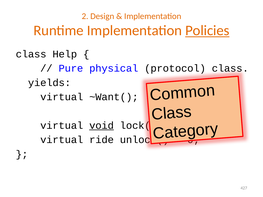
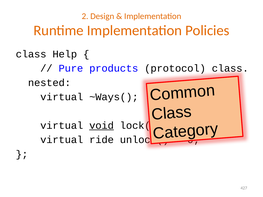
Policies underline: present -> none (207, 31)
physical: physical -> products (114, 68)
yields: yields -> nested (49, 83)
~Want(: ~Want( -> ~Ways( (114, 97)
